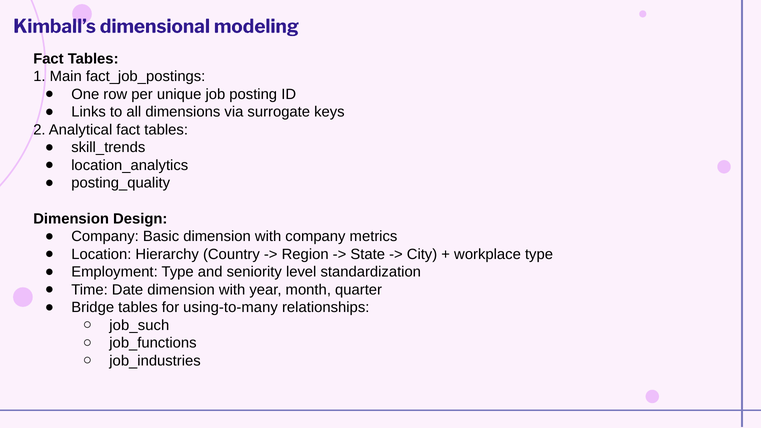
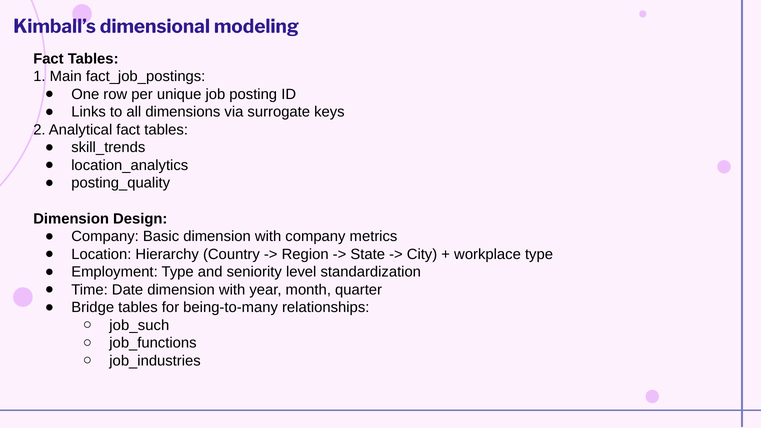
using-to-many: using-to-many -> being-to-many (231, 308)
